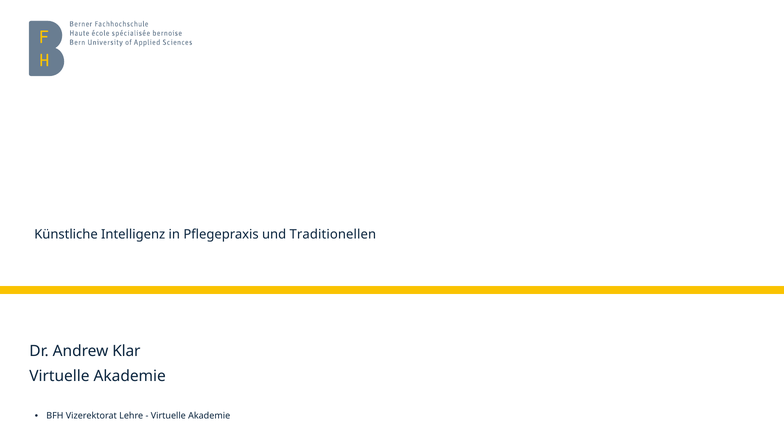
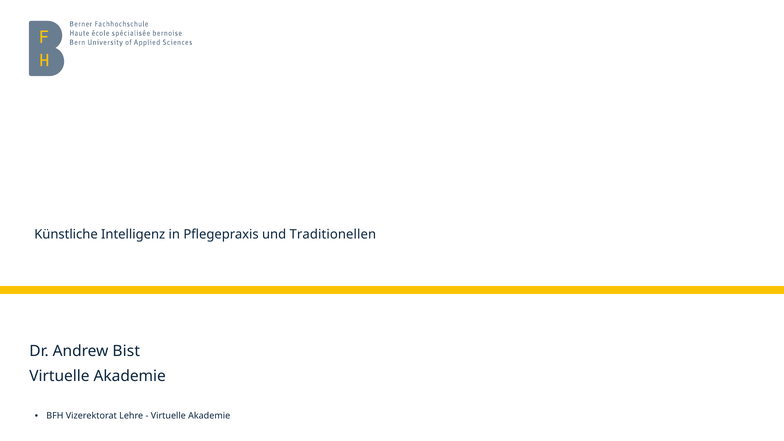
Klar: Klar -> Bist (126, 351)
